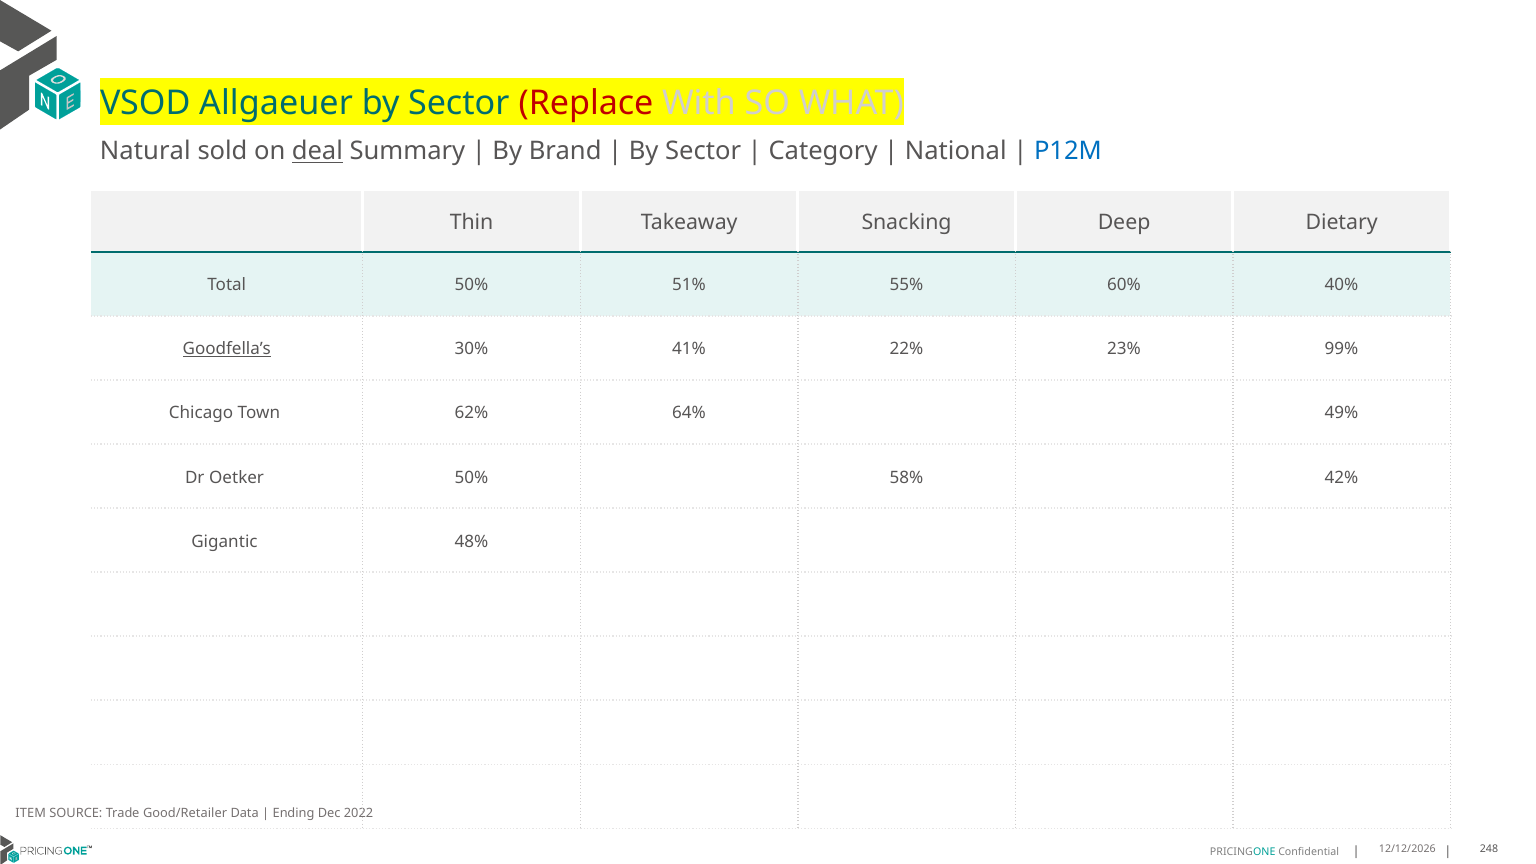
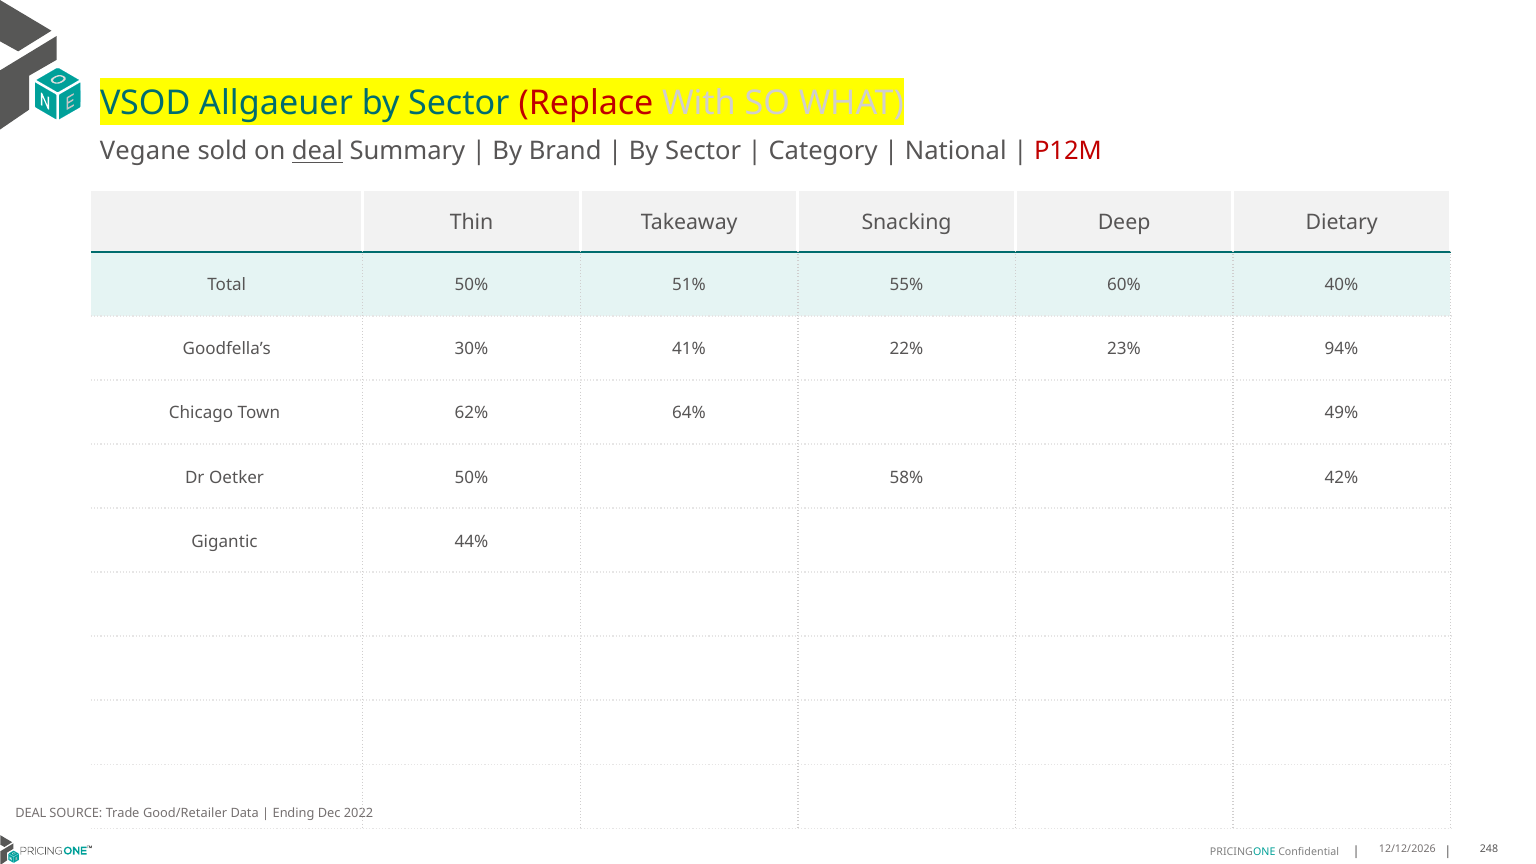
Natural: Natural -> Vegane (145, 151)
P12M colour: blue -> red (1068, 151)
Goodfella’s underline: present -> none (227, 349)
99%: 99% -> 94% (1342, 349)
48%: 48% -> 44% (471, 542)
ITEM: ITEM -> DEAL (31, 814)
